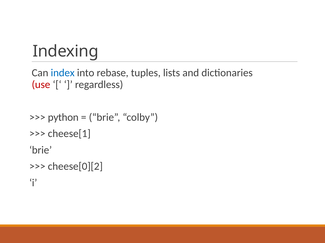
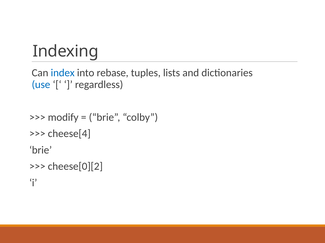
use colour: red -> blue (41, 85)
python: python -> modify (63, 118)
cheese[1: cheese[1 -> cheese[4 (69, 134)
